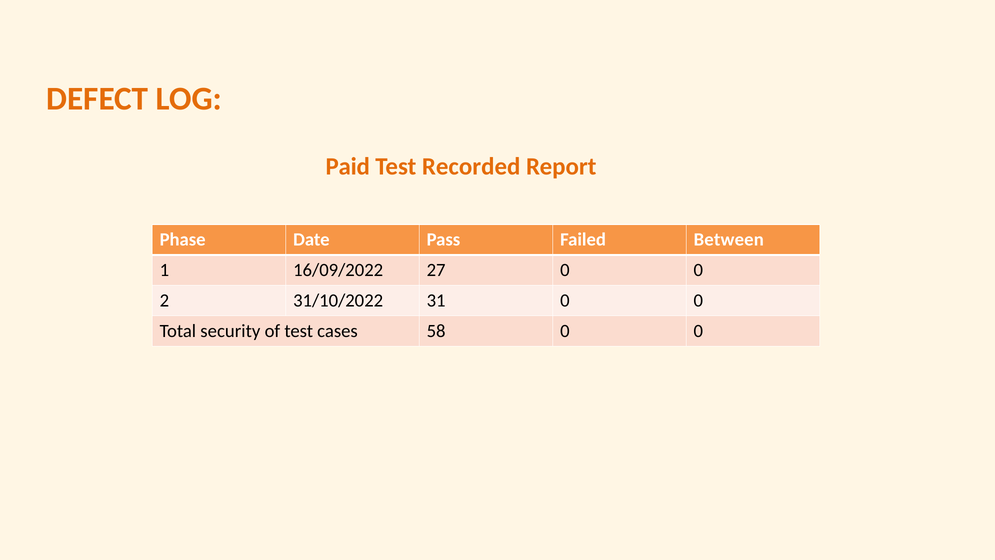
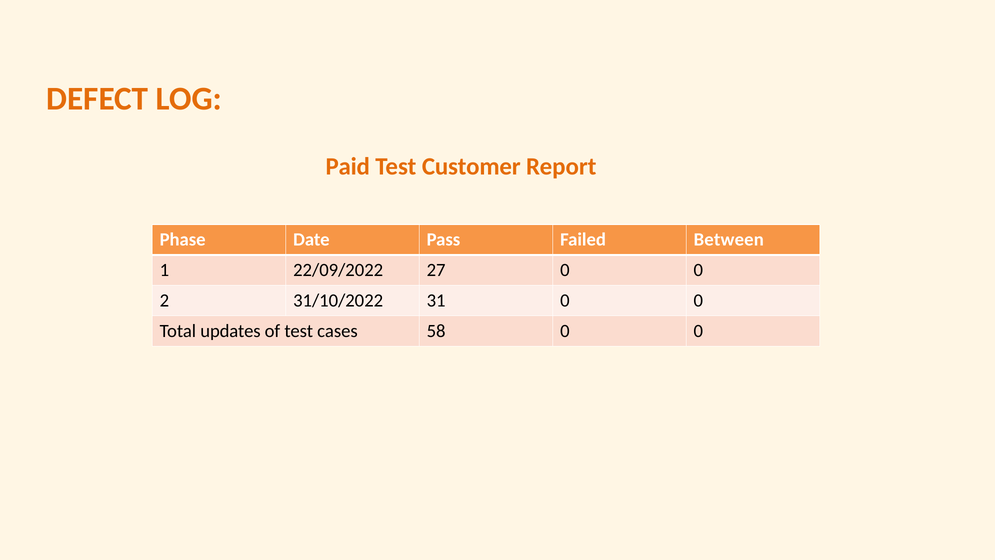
Recorded: Recorded -> Customer (471, 166)
16/09/2022: 16/09/2022 -> 22/09/2022 (338, 270)
security: security -> updates (230, 331)
